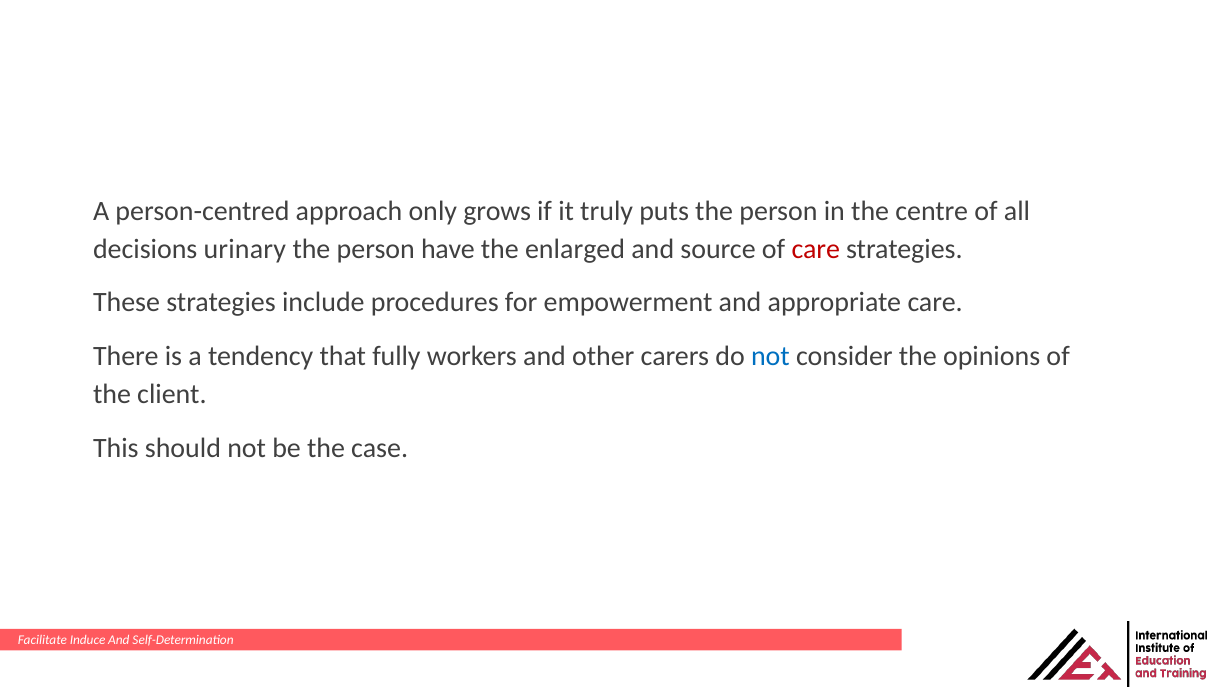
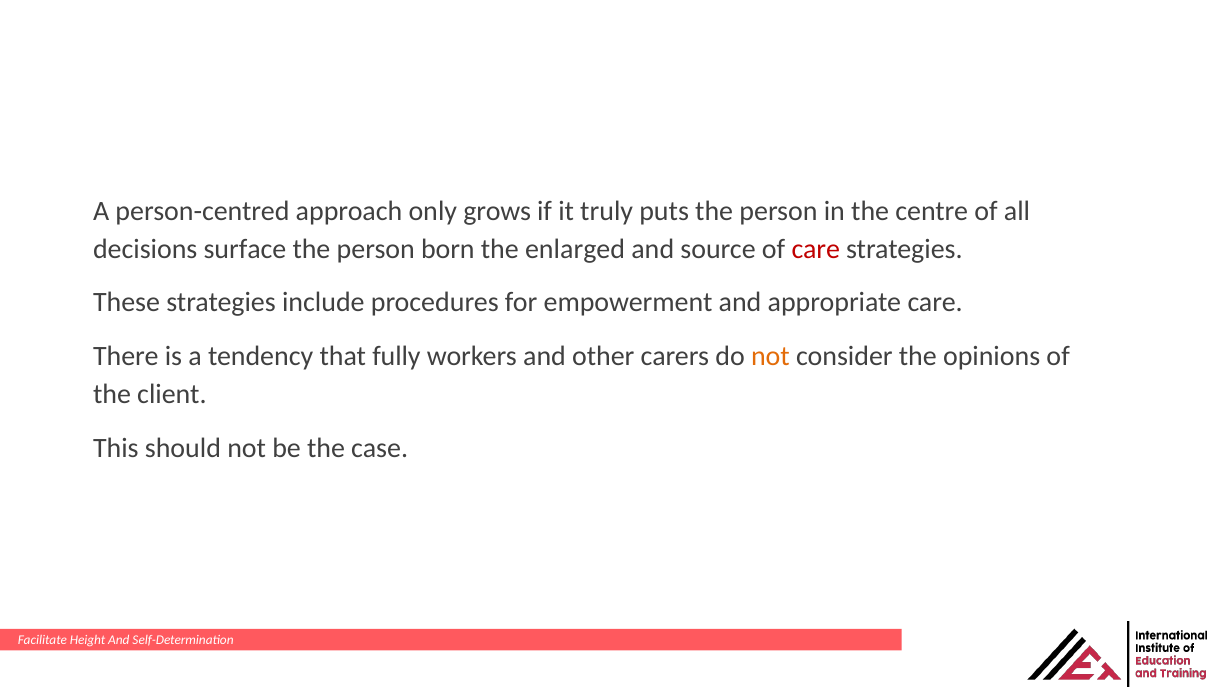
urinary: urinary -> surface (245, 249)
have: have -> born (448, 249)
not colour: blue -> orange (770, 356)
Induce: Induce -> Height (88, 640)
